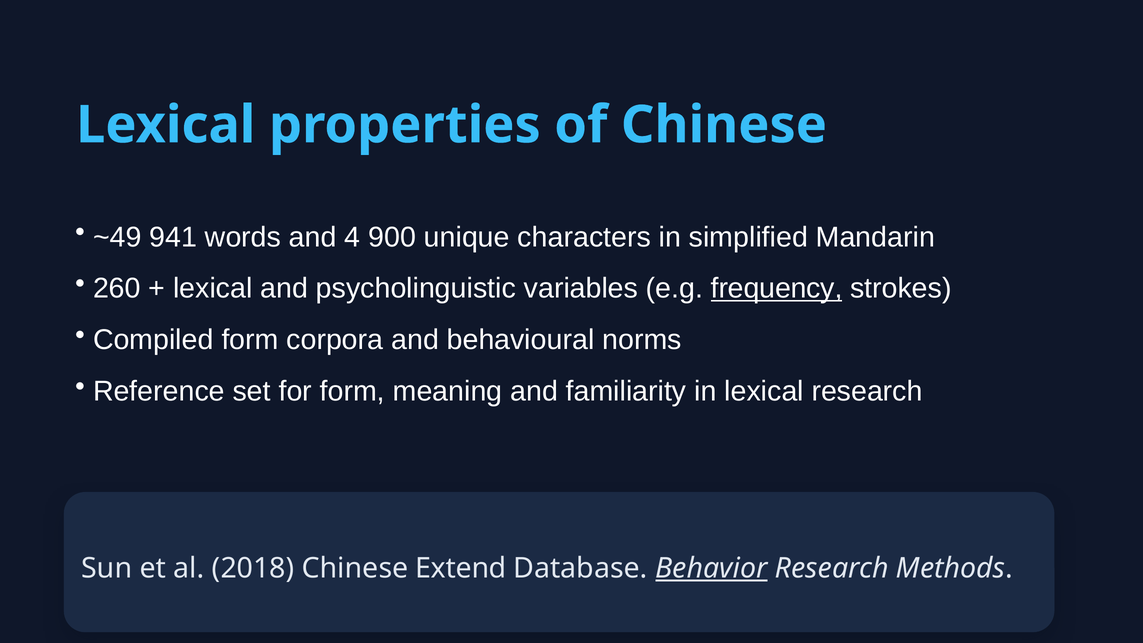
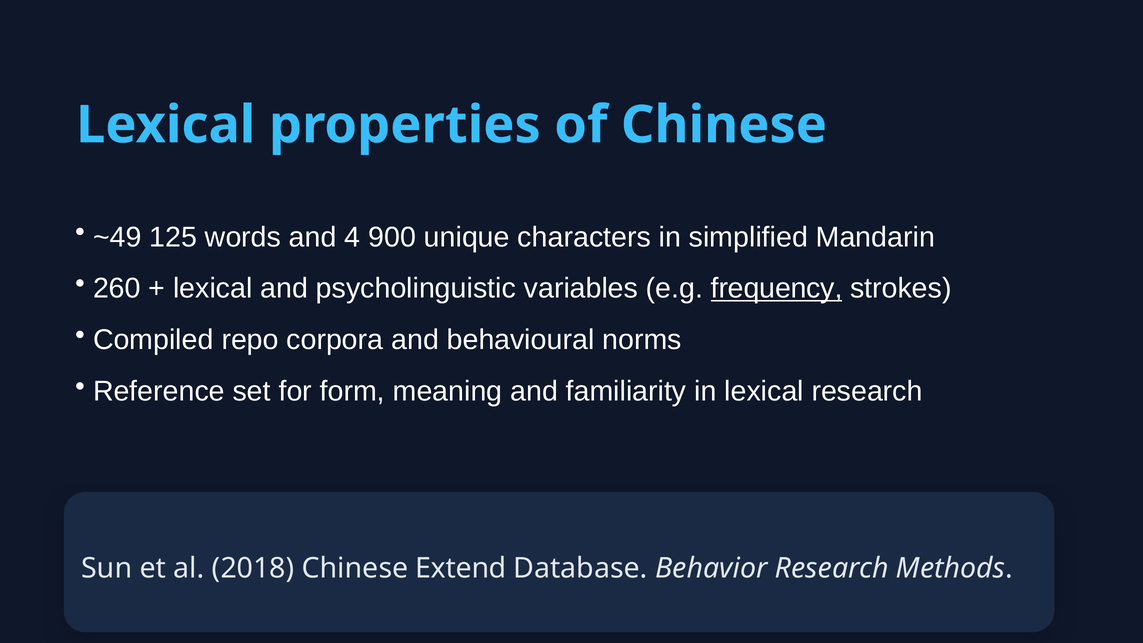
941: 941 -> 125 (173, 237)
Compiled form: form -> repo (250, 340)
Behavior underline: present -> none (711, 568)
